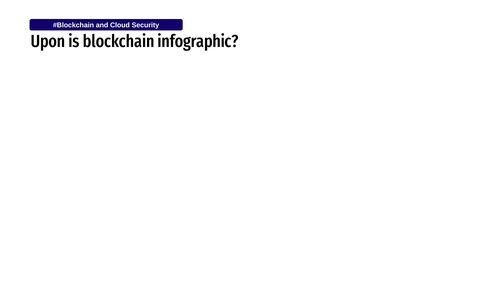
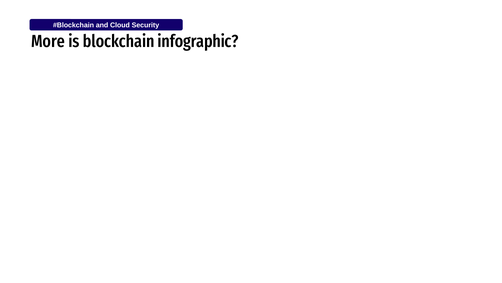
Upon: Upon -> More (48, 41)
